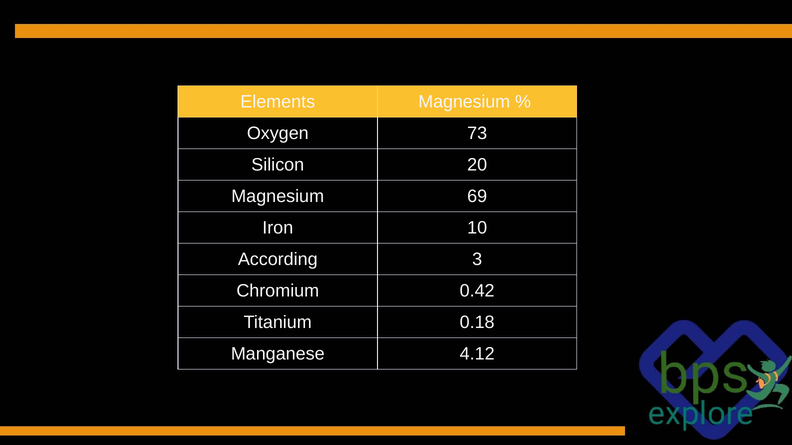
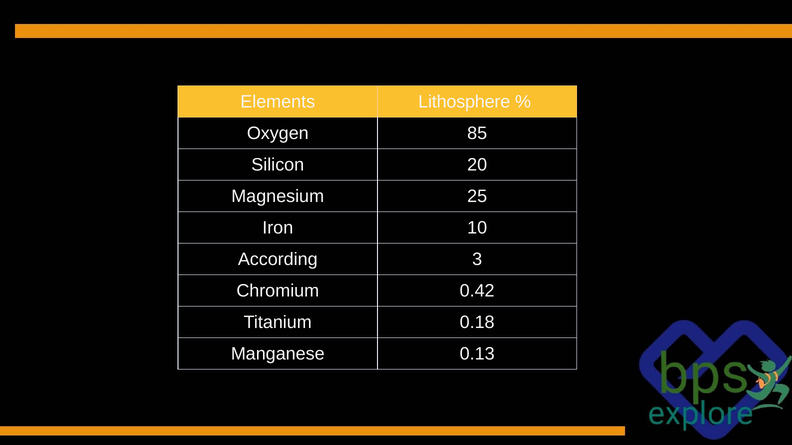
Elements Magnesium: Magnesium -> Lithosphere (464, 102)
73: 73 -> 85 (477, 133)
69: 69 -> 25 (477, 197)
4.12: 4.12 -> 0.13 (477, 354)
